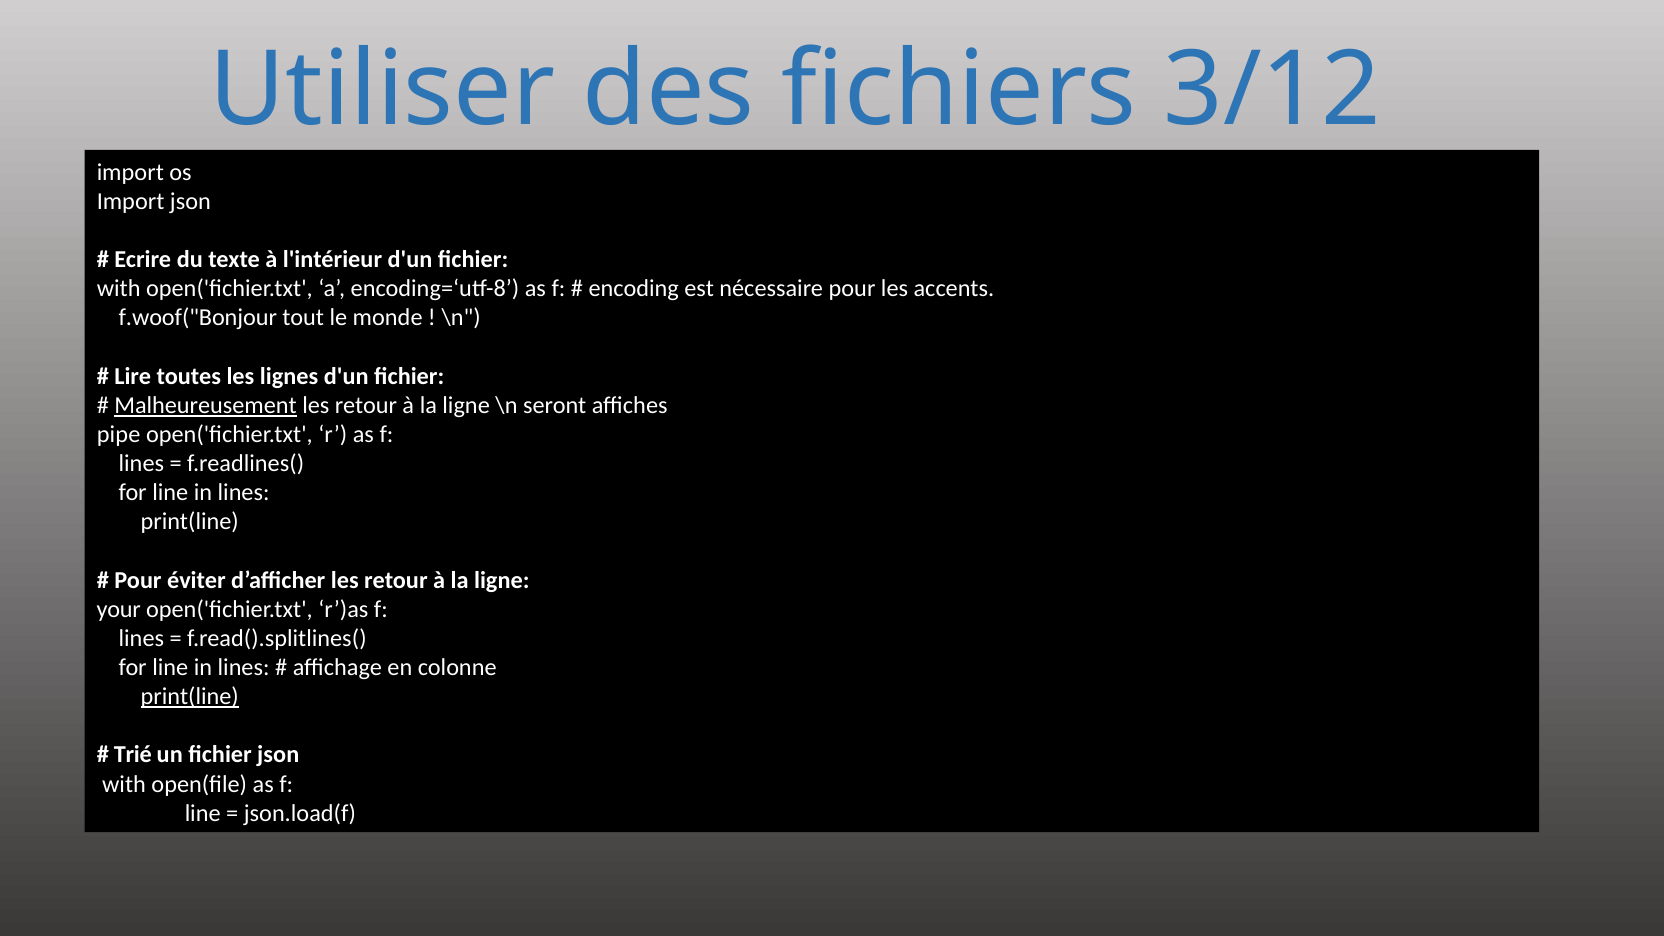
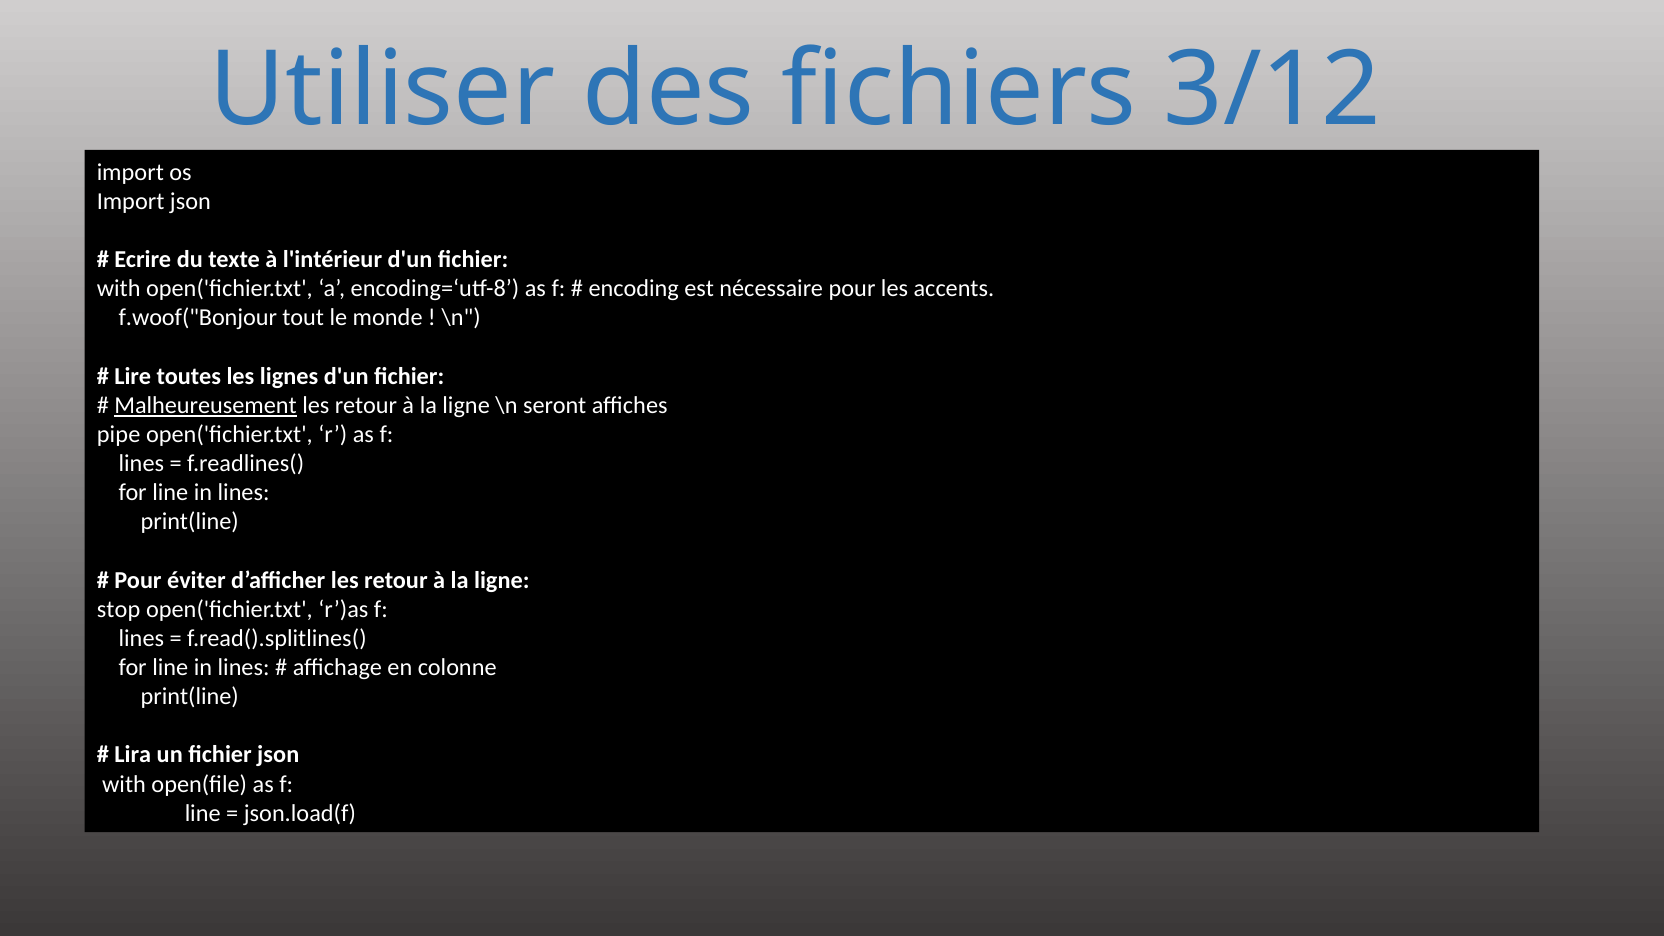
your: your -> stop (119, 609)
print(line underline: present -> none (190, 697)
Trié: Trié -> Lira (133, 755)
